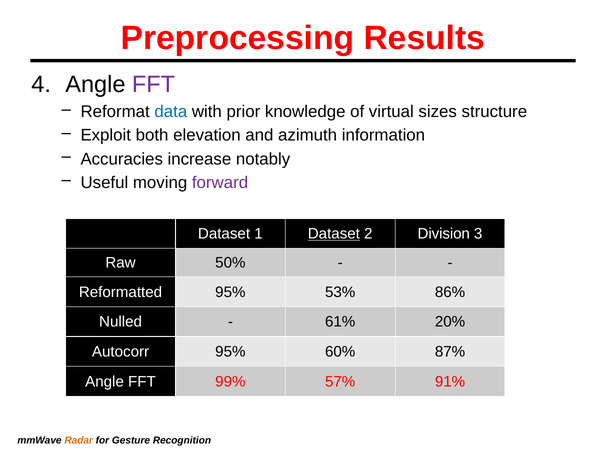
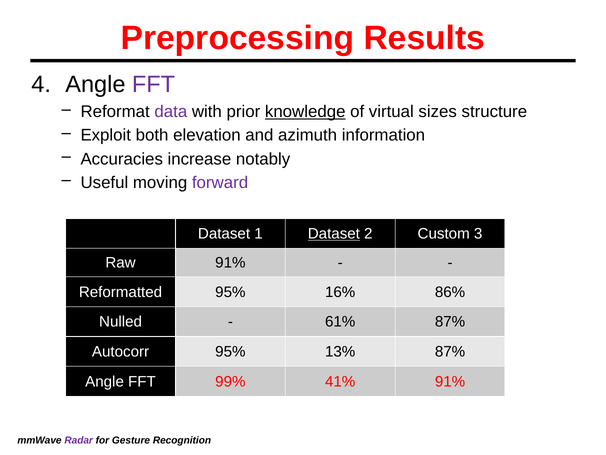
data colour: blue -> purple (171, 112)
knowledge underline: none -> present (305, 112)
Division: Division -> Custom (444, 233)
Raw 50%: 50% -> 91% (230, 262)
53%: 53% -> 16% (340, 292)
61% 20%: 20% -> 87% (450, 322)
60%: 60% -> 13% (340, 351)
57%: 57% -> 41% (340, 381)
Radar colour: orange -> purple (79, 440)
